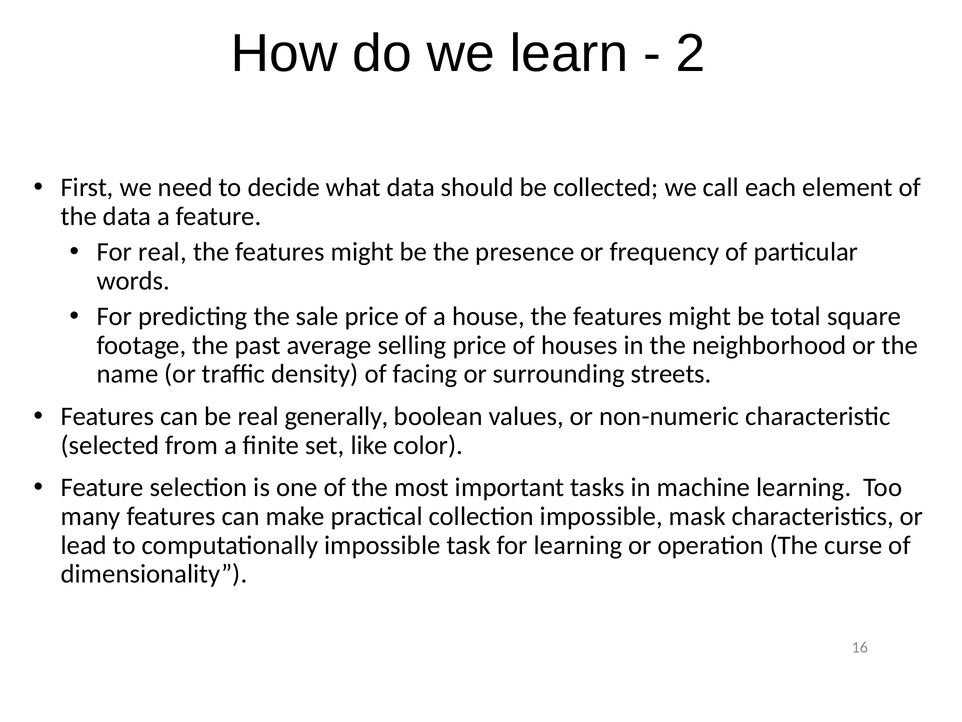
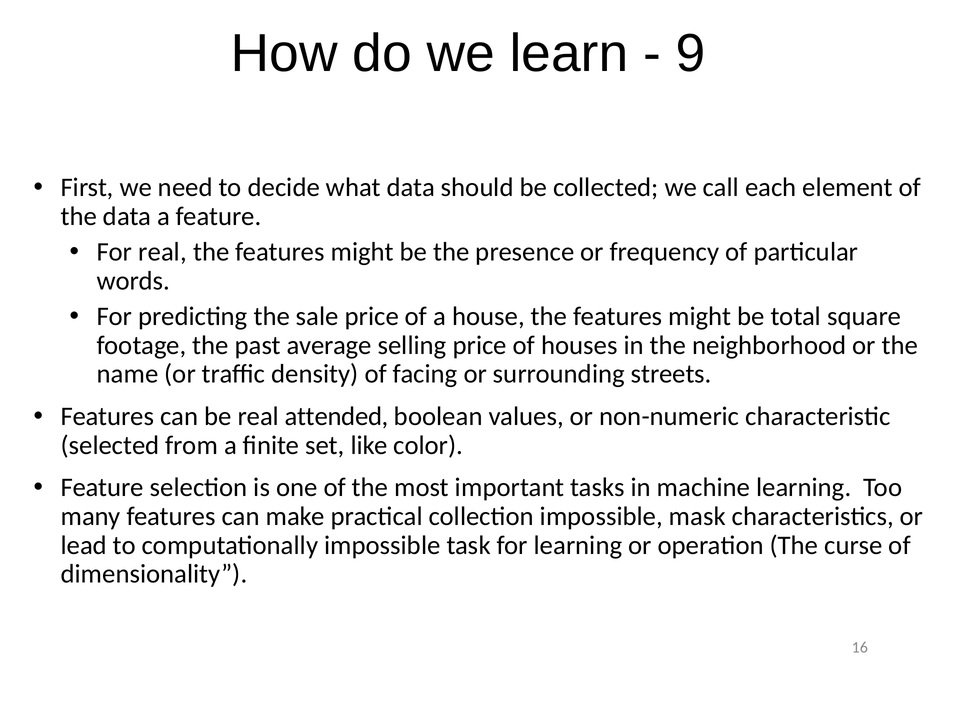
2: 2 -> 9 (691, 54)
generally: generally -> attended (337, 416)
